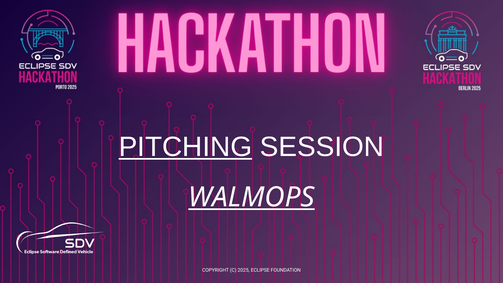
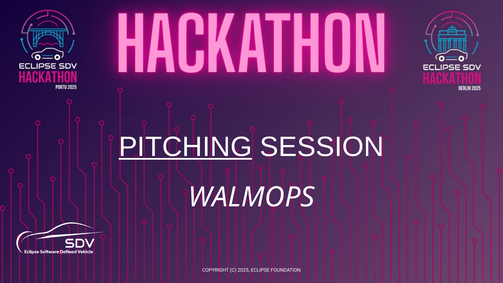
WALMOPS underline: present -> none (251, 197)
